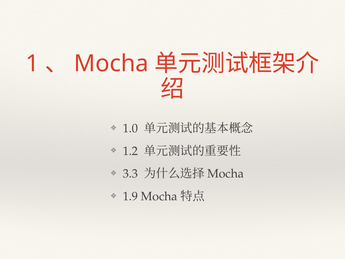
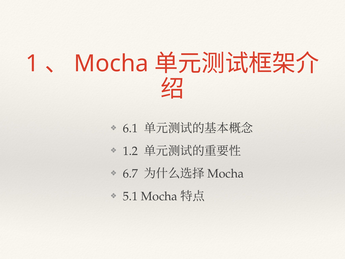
1.0: 1.0 -> 6.1 (130, 128)
3.3: 3.3 -> 6.7 (130, 173)
1.9: 1.9 -> 5.1 (130, 196)
